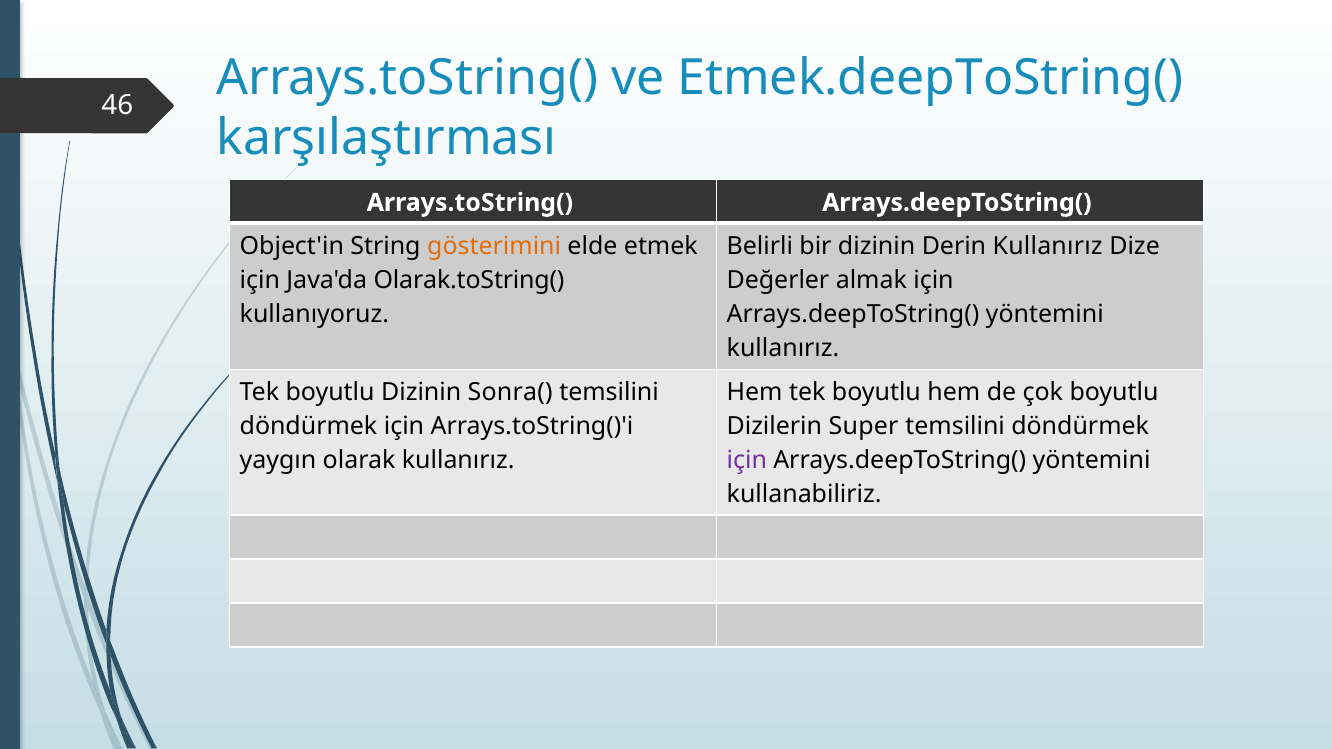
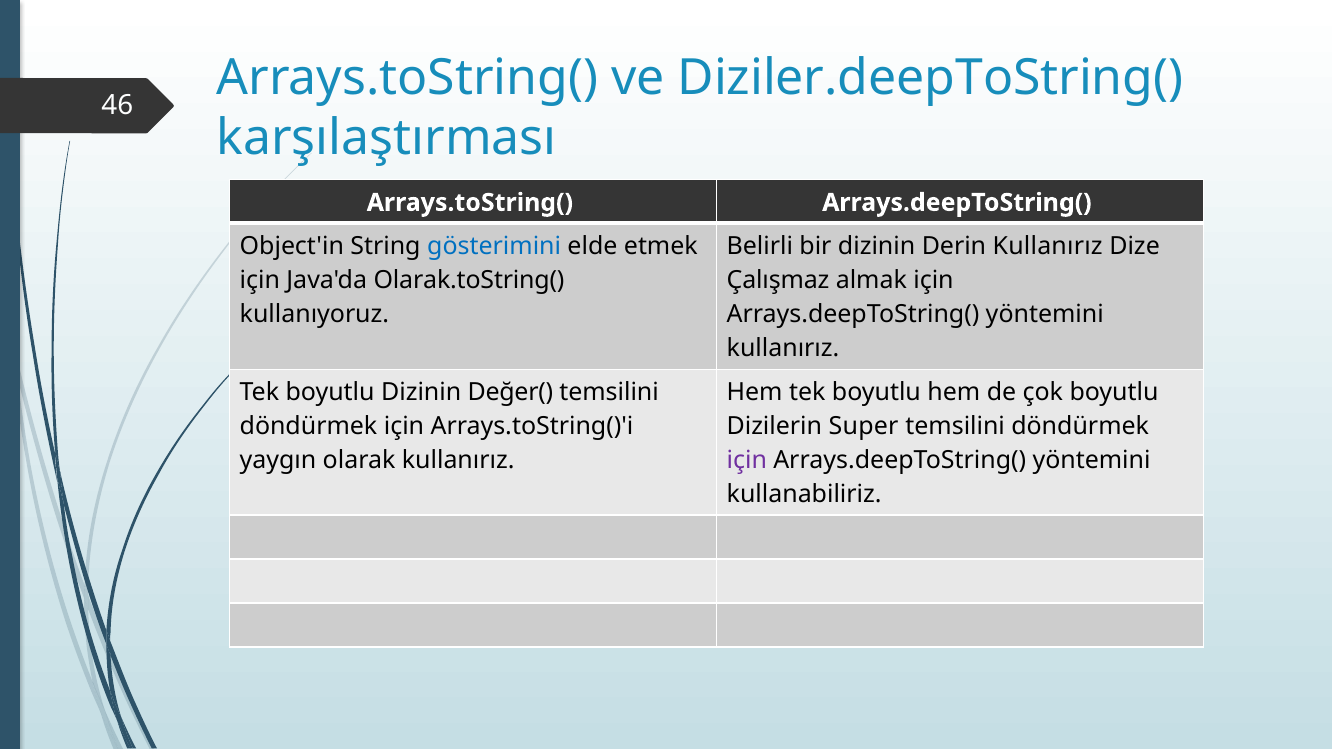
Etmek.deepToString(: Etmek.deepToString( -> Diziler.deepToString( (930, 78)
gösterimini colour: orange -> blue (494, 247)
Değerler: Değerler -> Çalışmaz (778, 281)
Sonra(: Sonra( -> Değer( (510, 393)
